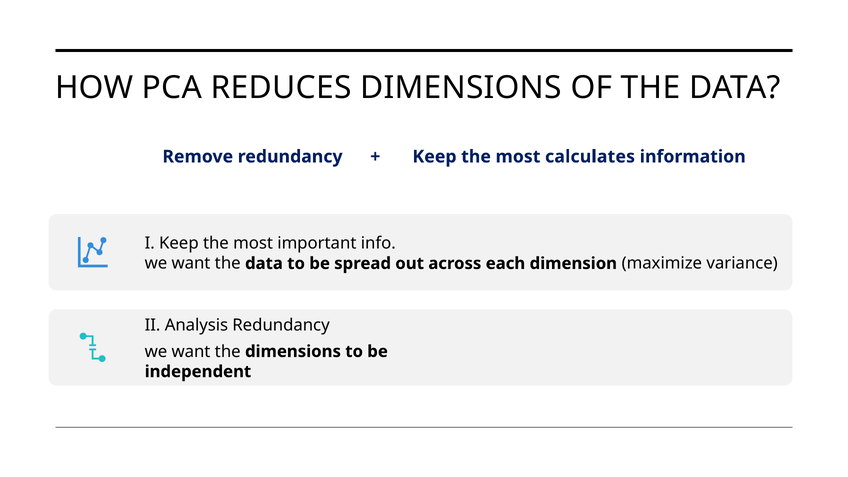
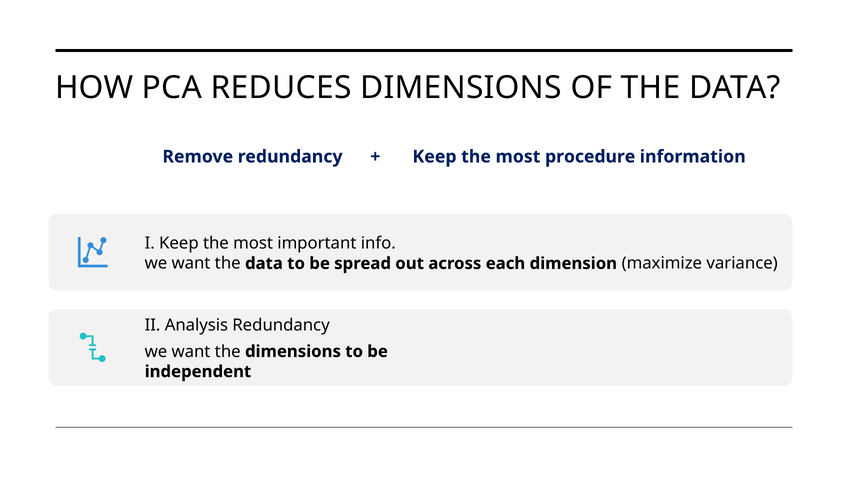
calculates: calculates -> procedure (590, 157)
